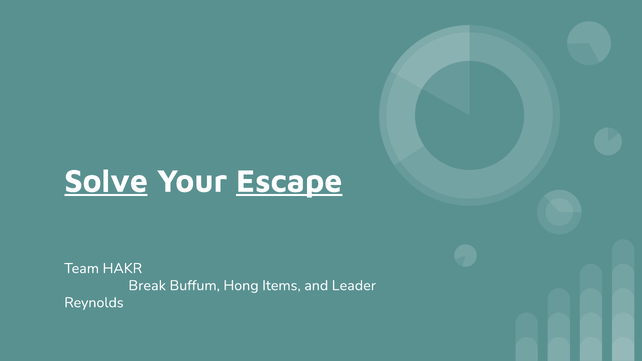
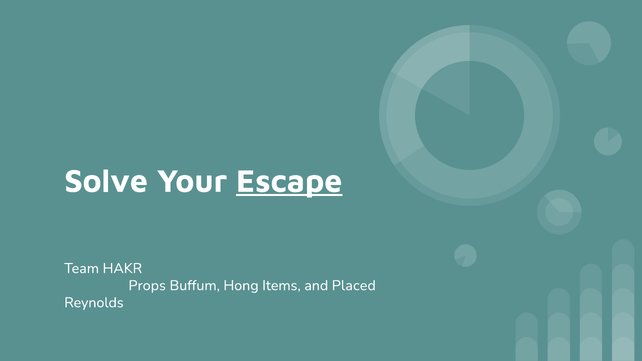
Solve underline: present -> none (106, 181)
Break: Break -> Props (147, 286)
Leader: Leader -> Placed (354, 286)
